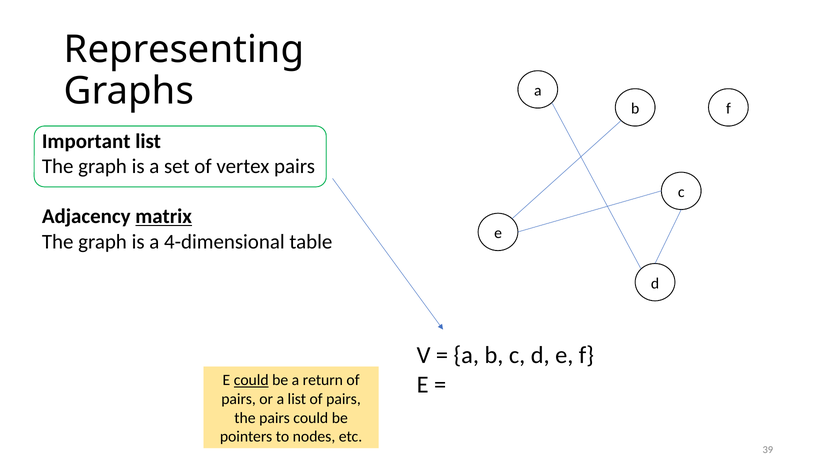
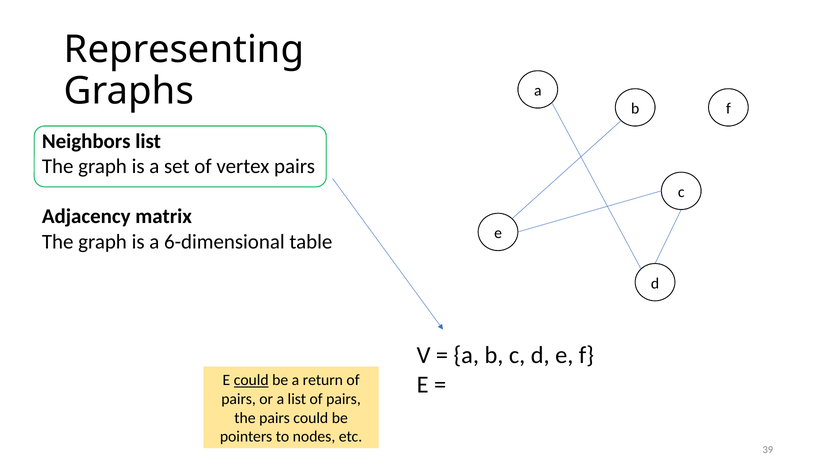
Important: Important -> Neighbors (86, 141)
matrix underline: present -> none (164, 216)
4-dimensional: 4-dimensional -> 6-dimensional (224, 242)
